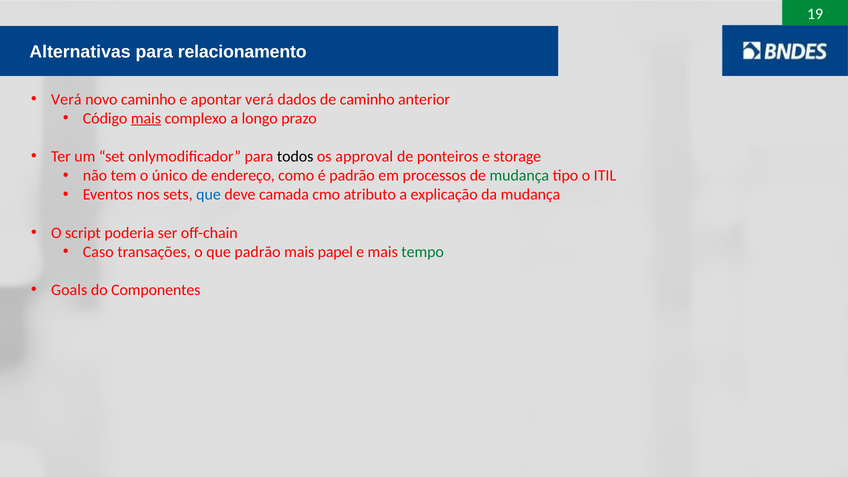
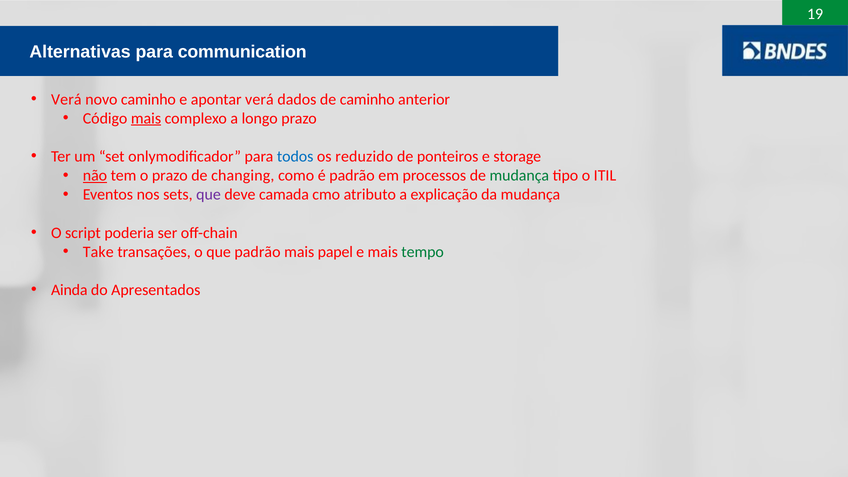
relacionamento: relacionamento -> communication (242, 52)
todos colour: black -> blue (295, 157)
approval: approval -> reduzido (364, 157)
não underline: none -> present (95, 176)
o único: único -> prazo (170, 176)
endereço: endereço -> changing (243, 176)
que colour: blue -> purple (209, 195)
Caso: Caso -> Take (98, 252)
Goals: Goals -> Ainda (69, 290)
Componentes: Componentes -> Apresentados (156, 290)
